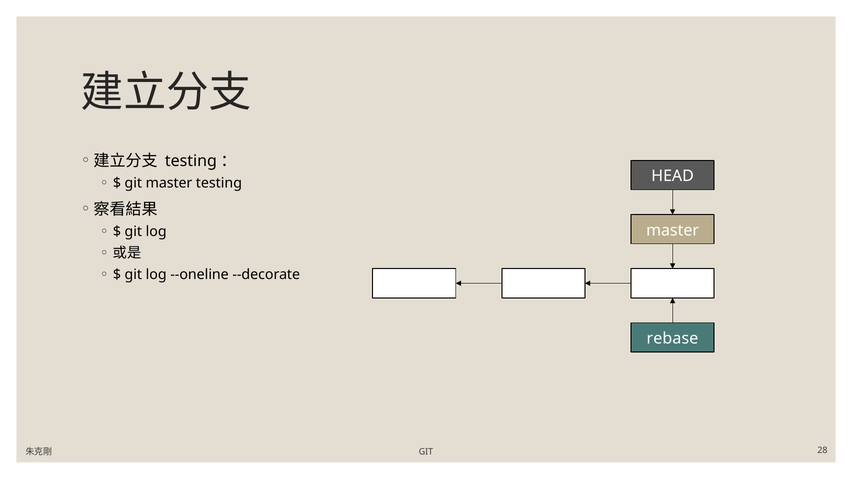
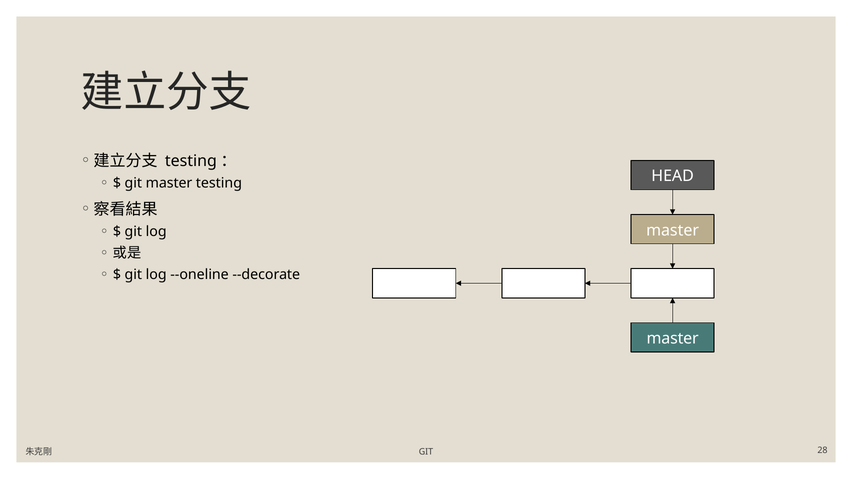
rebase: rebase -> master (673, 339)
